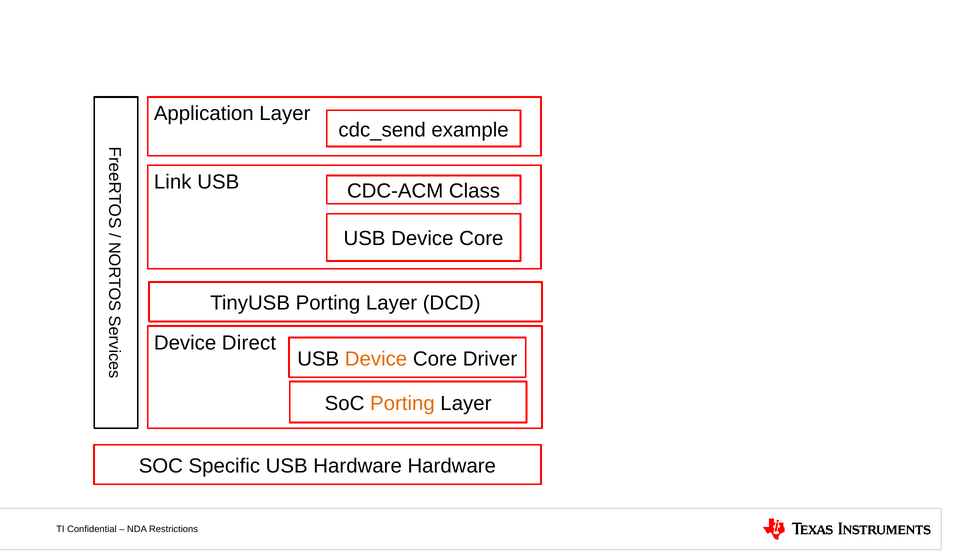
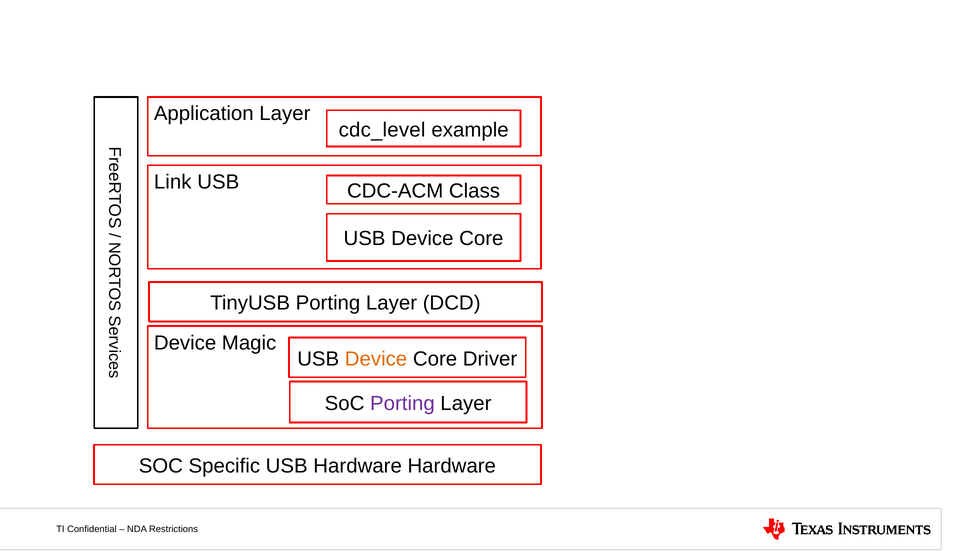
cdc_send: cdc_send -> cdc_level (382, 130)
Direct: Direct -> Magic (249, 343)
Porting colour: orange -> purple (402, 404)
